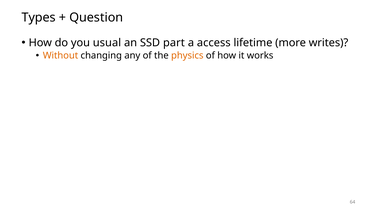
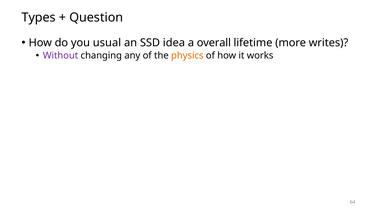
part: part -> idea (174, 43)
access: access -> overall (214, 43)
Without colour: orange -> purple (60, 56)
